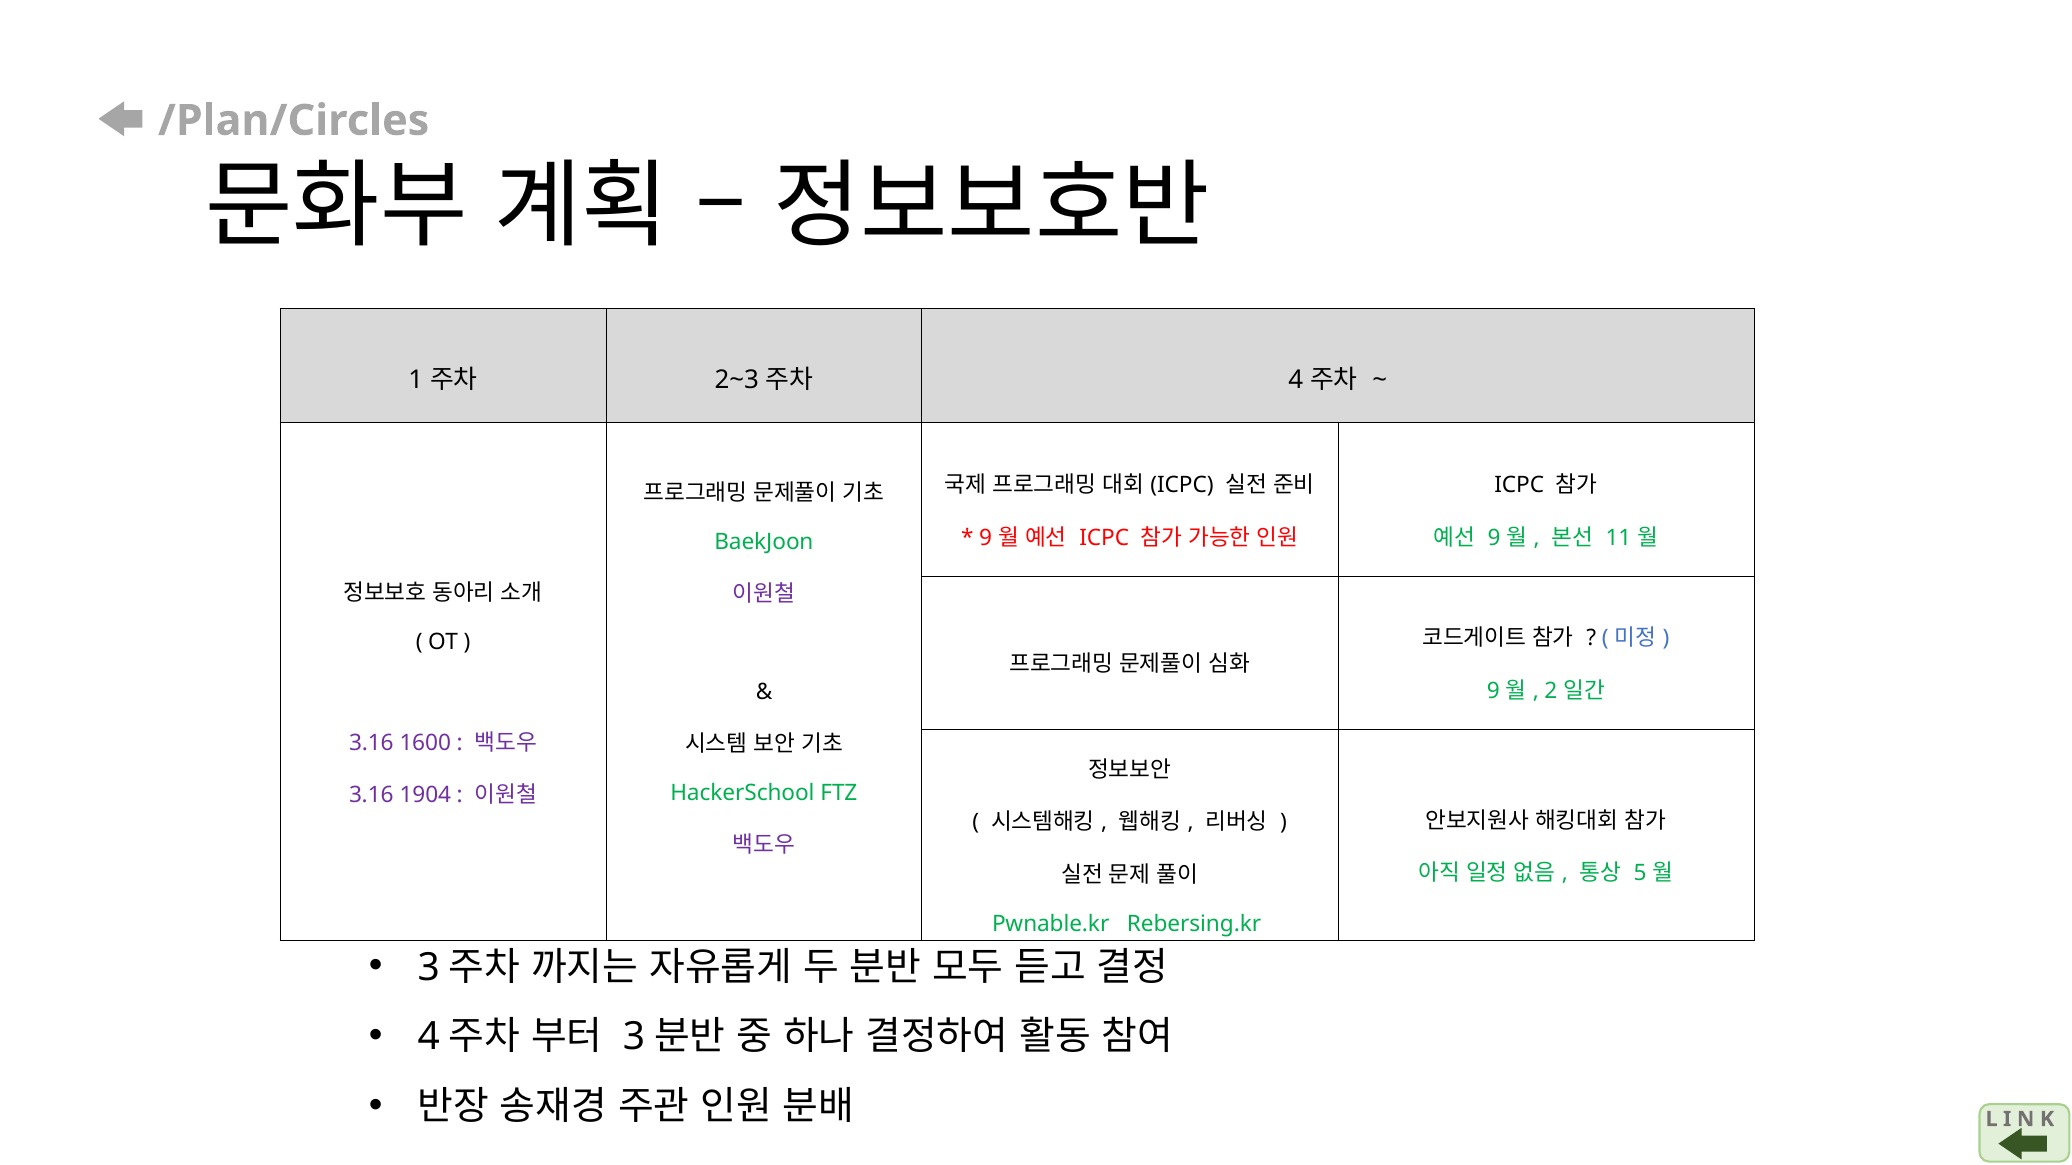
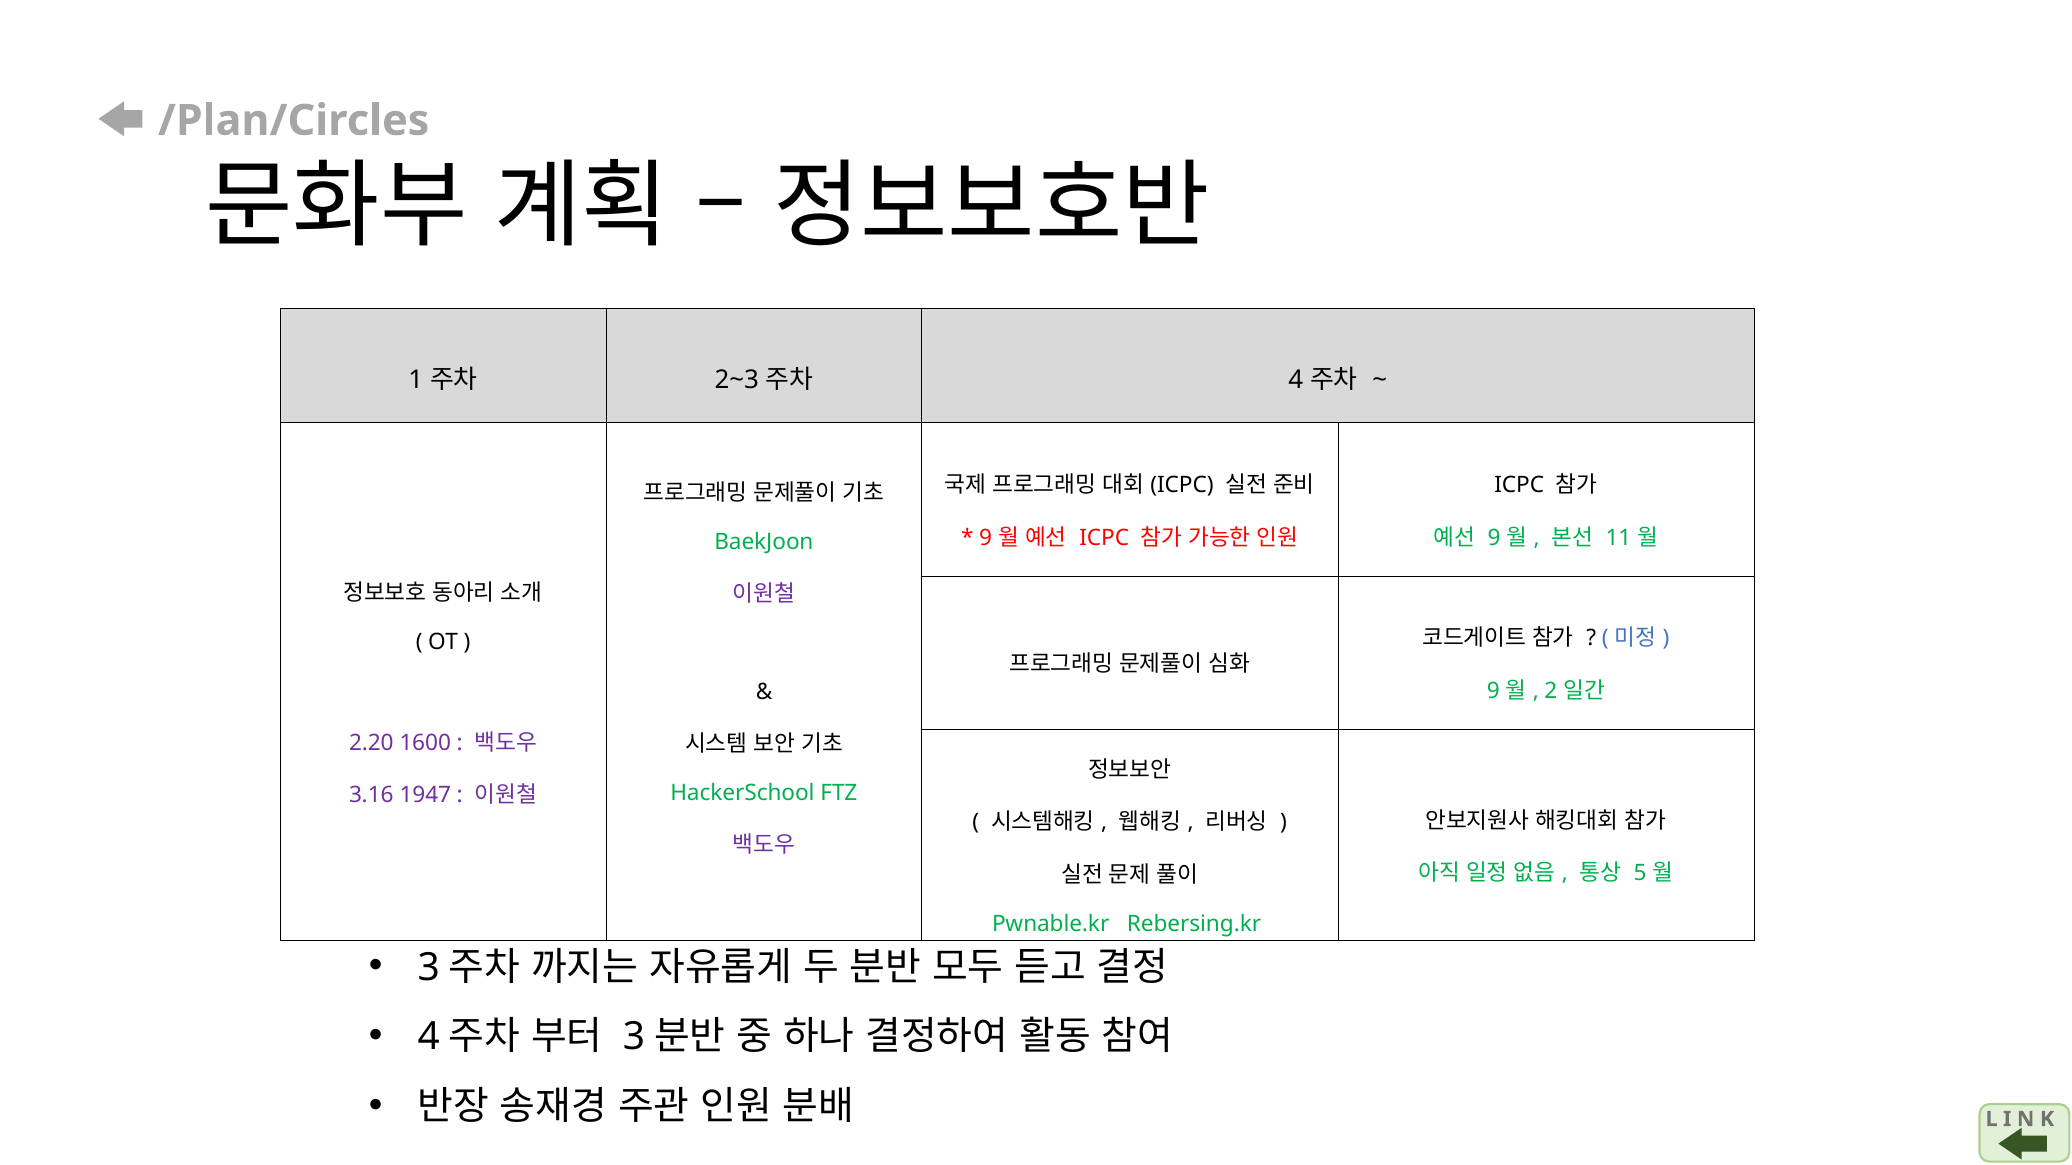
3.16: 3.16 -> 2.20 (371, 743)
1904: 1904 -> 1947 (425, 795)
